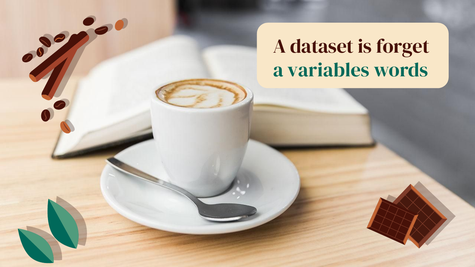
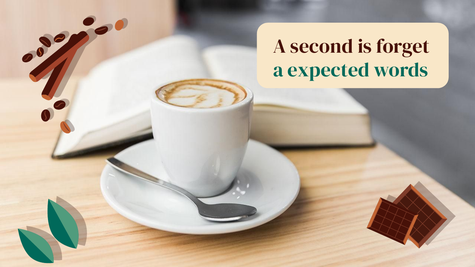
dataset: dataset -> second (322, 46)
variables: variables -> expected (329, 70)
